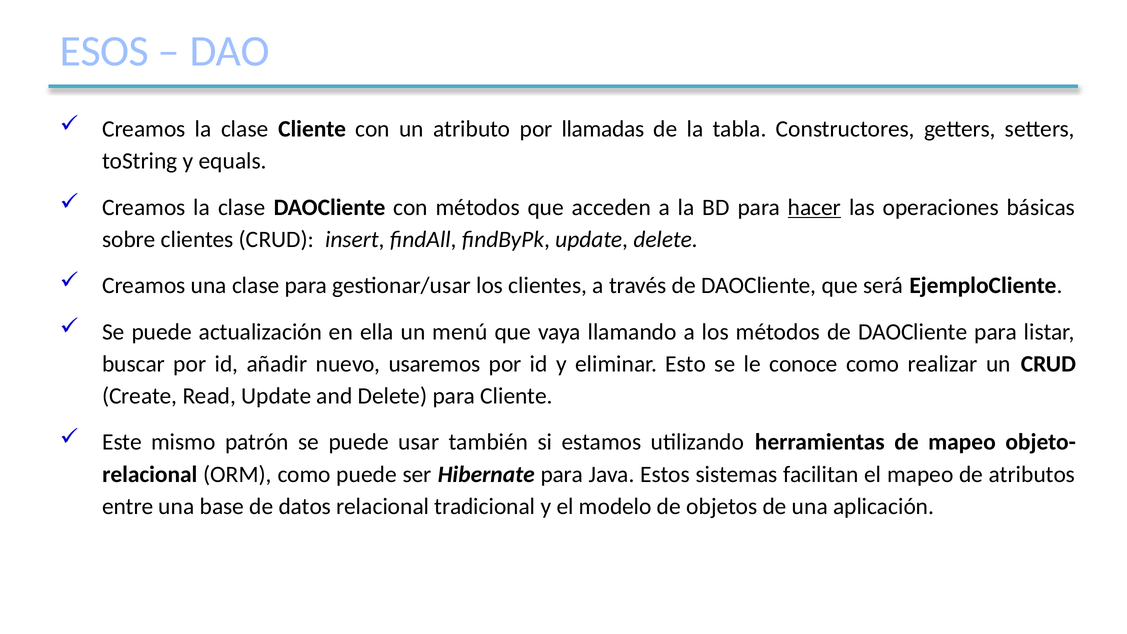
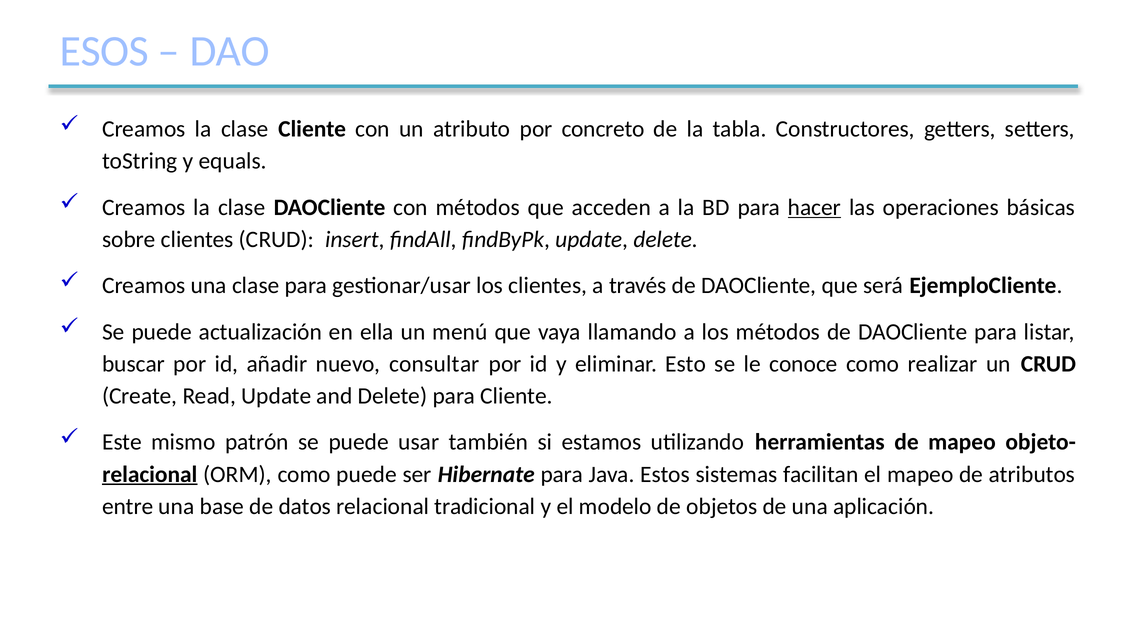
llamadas: llamadas -> concreto (603, 129)
usaremos: usaremos -> consultar (434, 364)
relacional underline: none -> present (150, 474)
